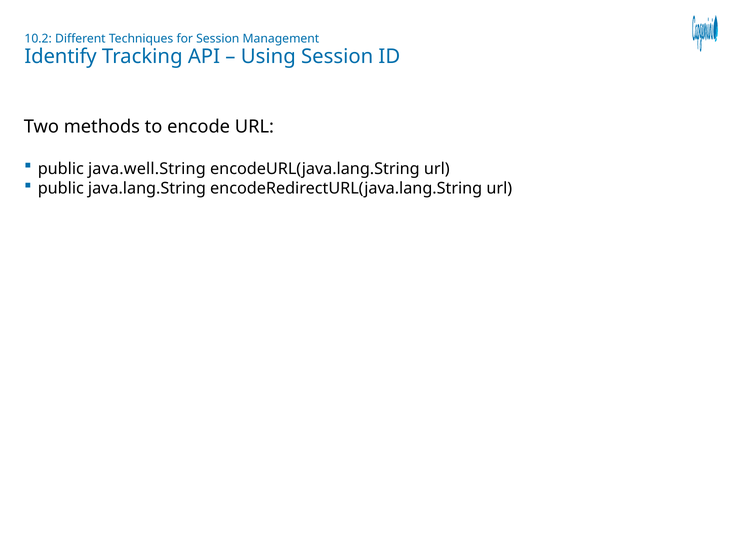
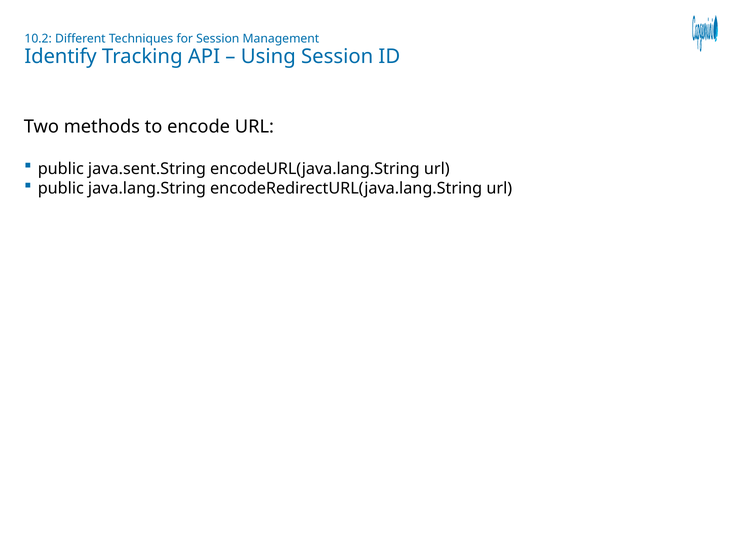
java.well.String: java.well.String -> java.sent.String (147, 169)
